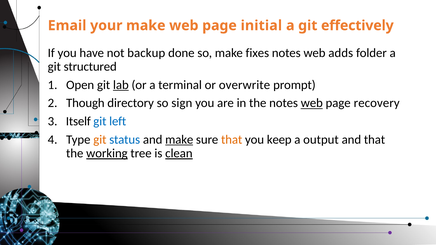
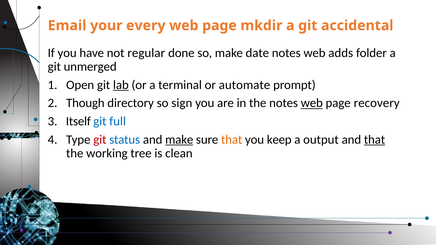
your make: make -> every (146, 26)
initial: initial -> mkdir (261, 26)
effectively: effectively -> accidental (357, 26)
backup: backup -> regular (146, 53)
fixes: fixes -> date (257, 53)
structured: structured -> unmerged (90, 67)
overwrite: overwrite -> automate (244, 85)
left: left -> full (118, 121)
git colour: orange -> red (100, 140)
that underline: none -> present (375, 140)
working underline: present -> none (107, 153)
clean underline: present -> none (179, 153)
